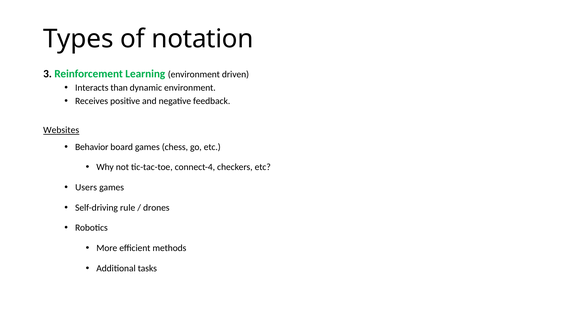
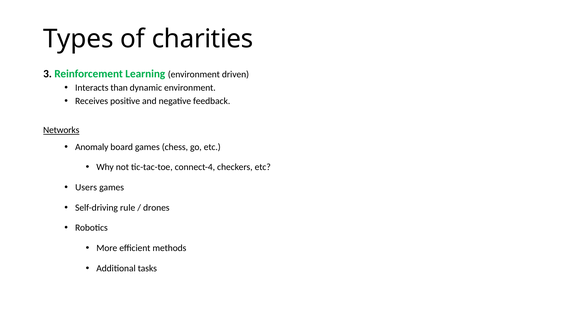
notation: notation -> charities (203, 39)
Websites: Websites -> Networks (61, 130)
Behavior: Behavior -> Anomaly (92, 147)
